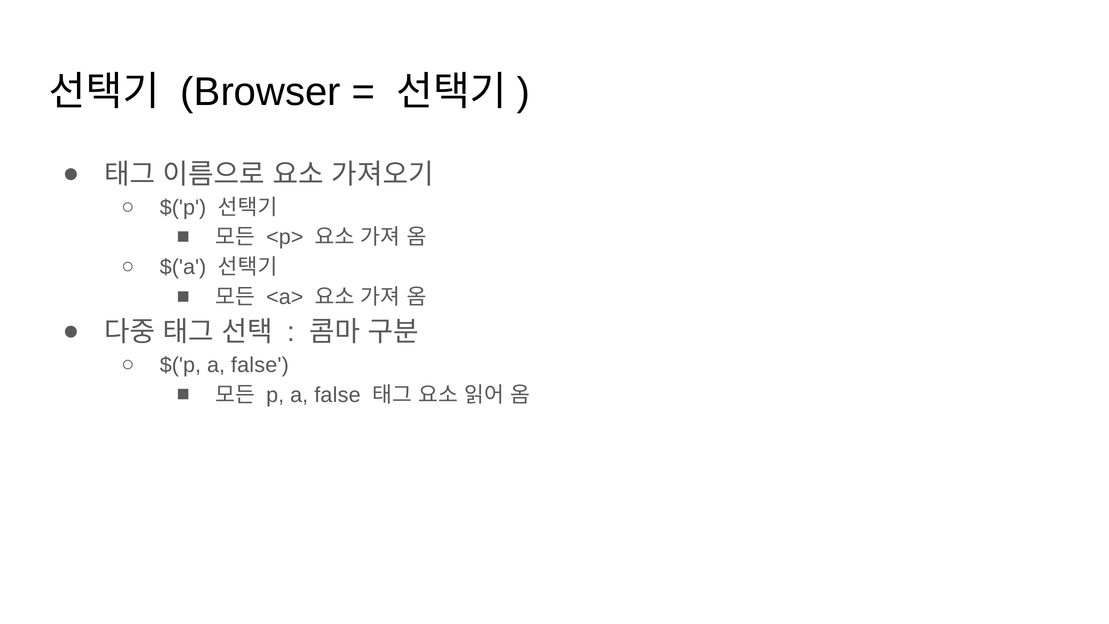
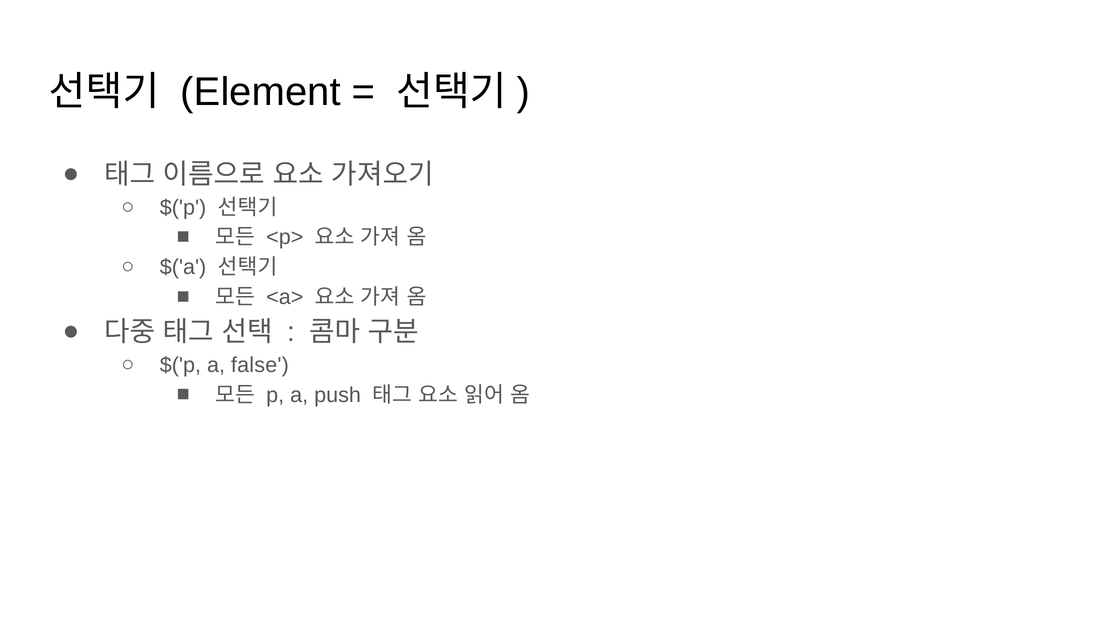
Browser: Browser -> Element (261, 92)
p a false: false -> push (338, 395)
